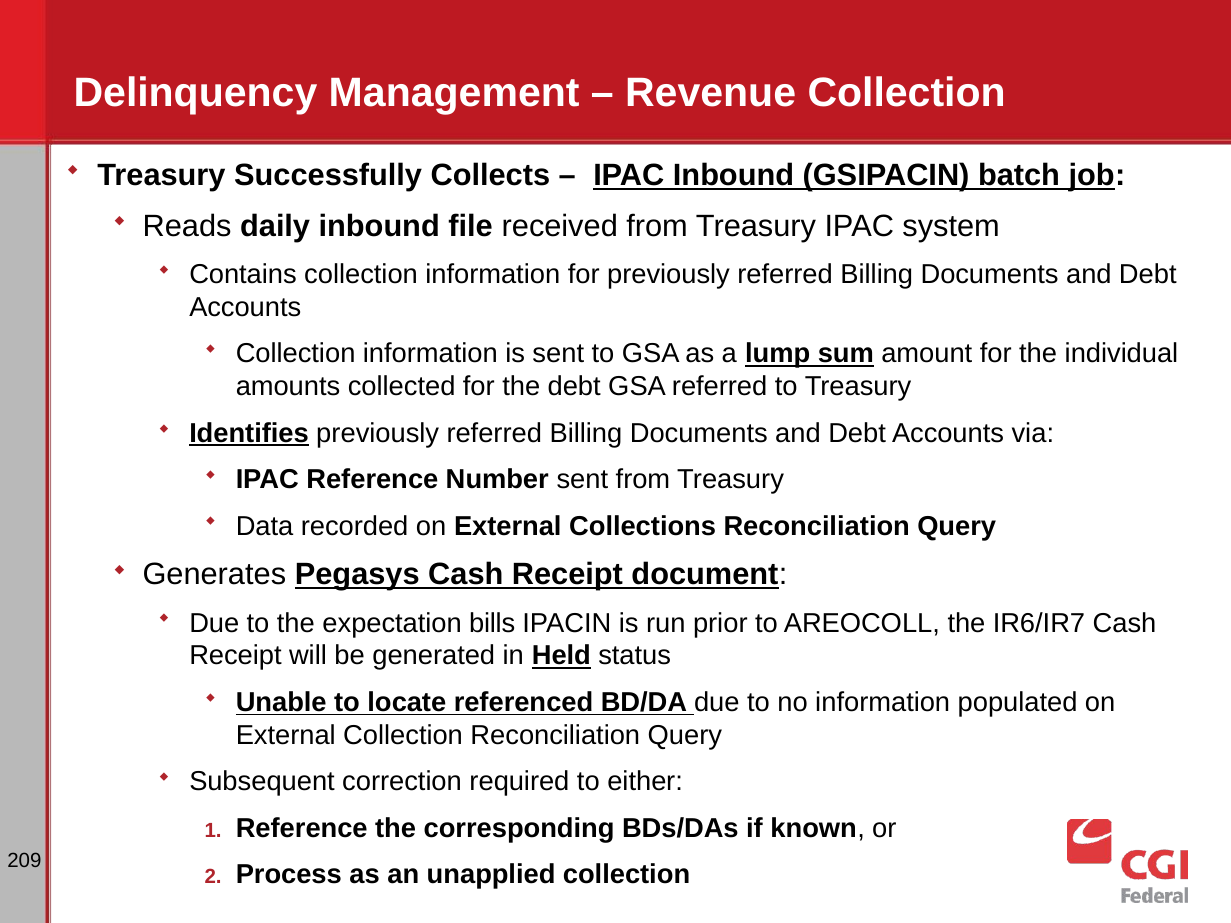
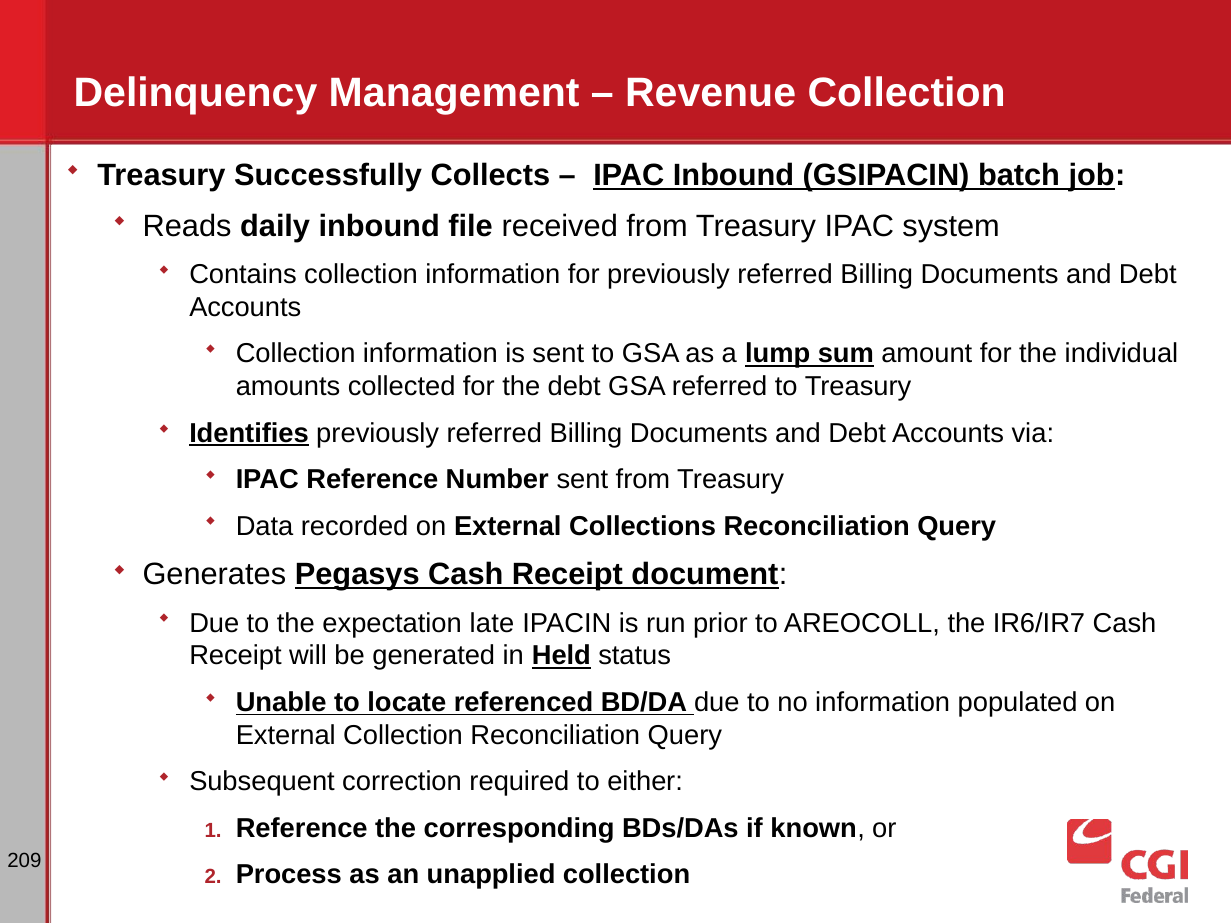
bills: bills -> late (492, 623)
